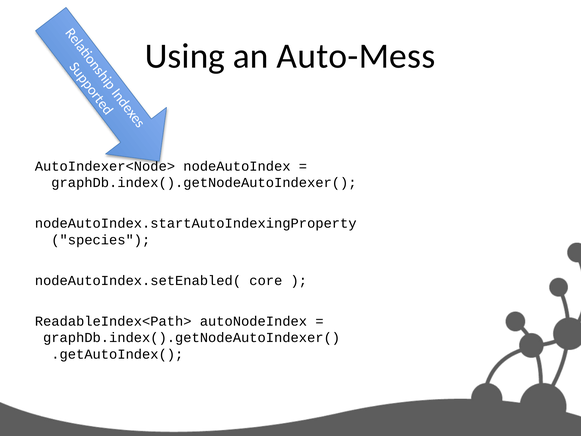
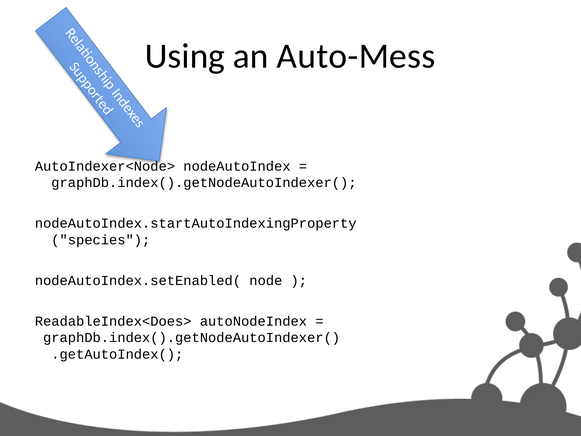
core: core -> node (266, 280)
ReadableIndex<Path>: ReadableIndex<Path> -> ReadableIndex<Does> (113, 321)
